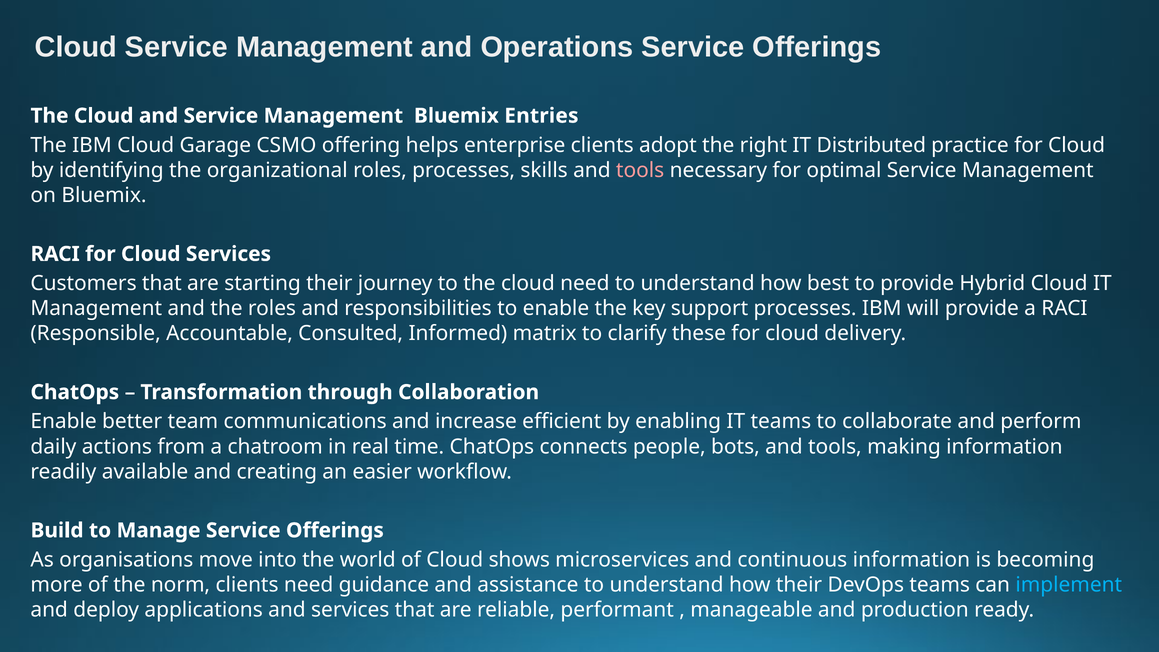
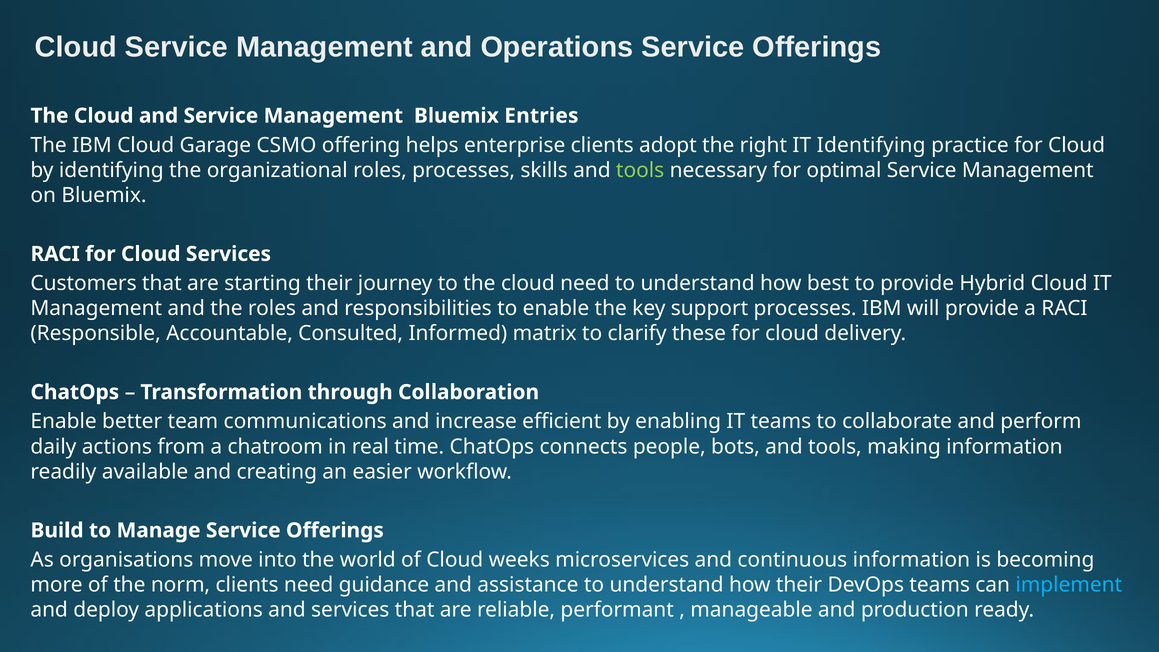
IT Distributed: Distributed -> Identifying (871, 145)
tools colour: pink -> light green (640, 170)
shows: shows -> weeks (519, 560)
